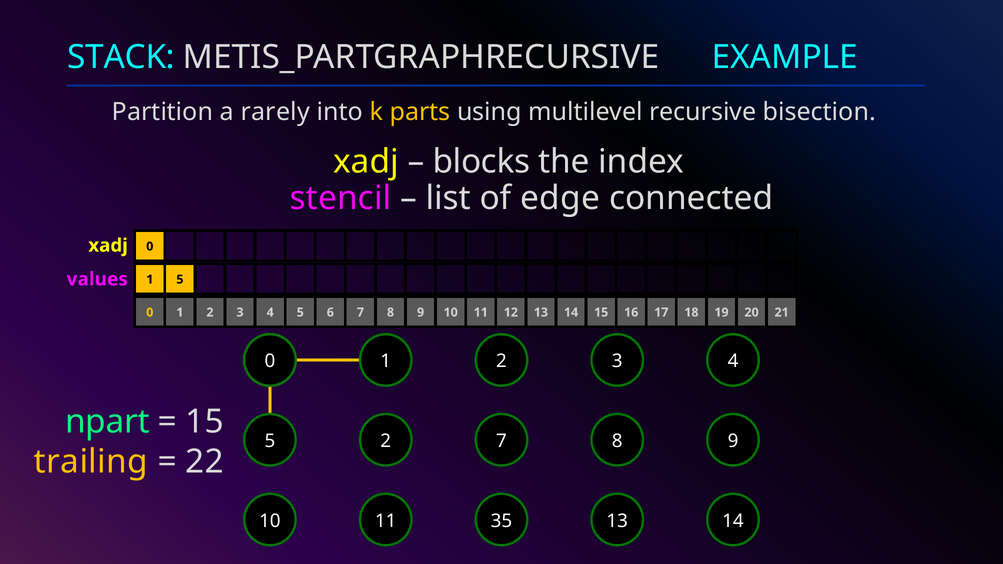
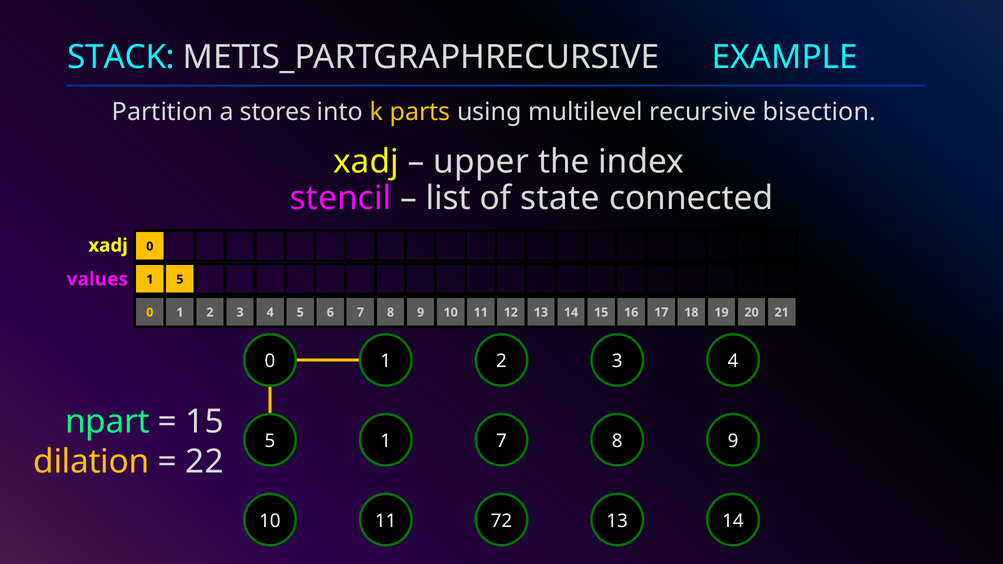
rarely: rarely -> stores (276, 112)
blocks: blocks -> upper (481, 162)
edge: edge -> state (560, 198)
5 2: 2 -> 1 (386, 441)
trailing: trailing -> dilation (91, 462)
35: 35 -> 72 (501, 521)
